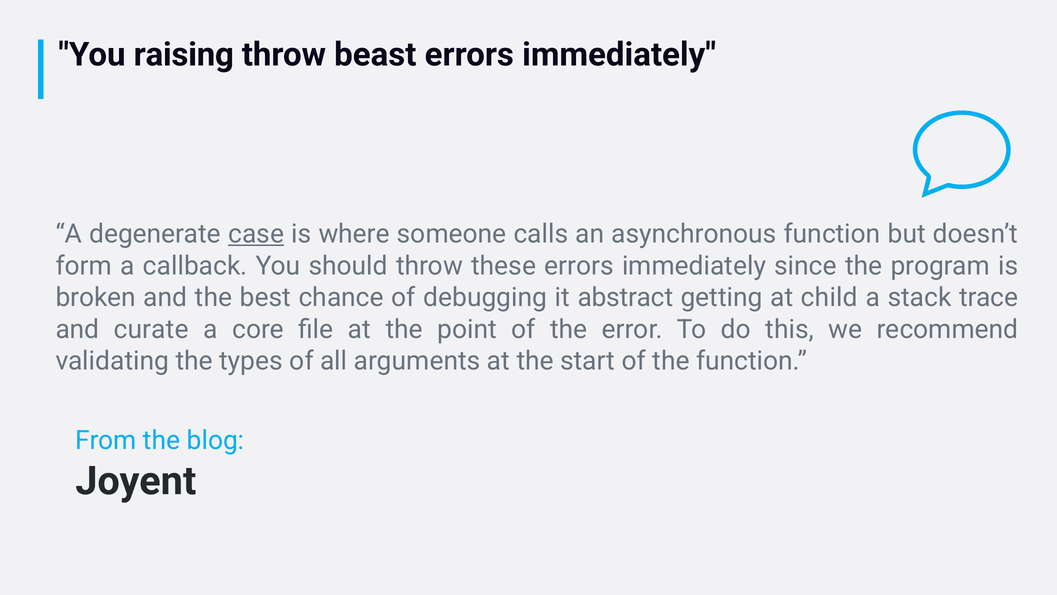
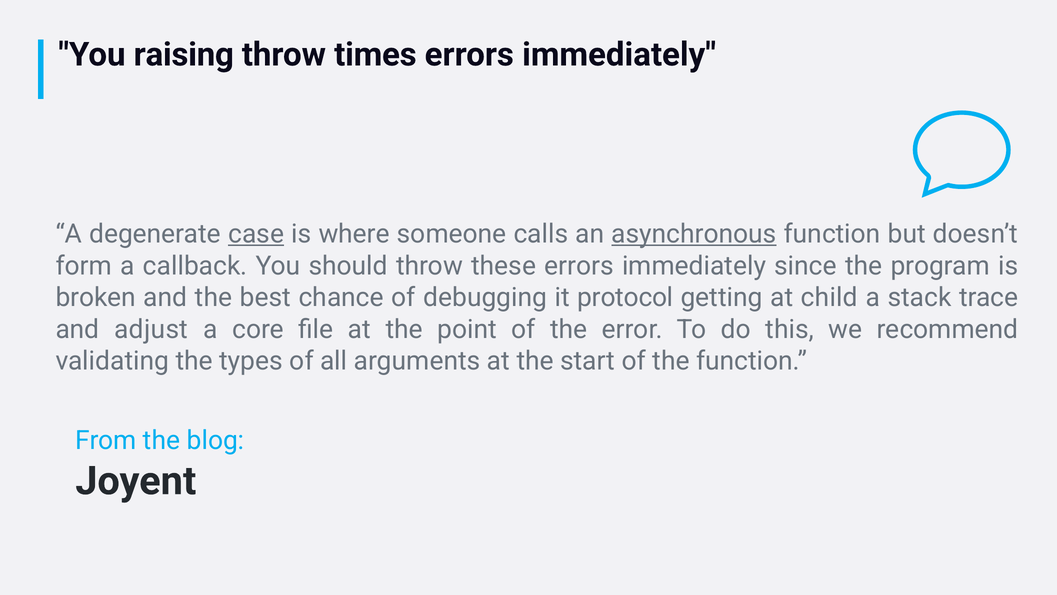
beast: beast -> times (375, 55)
asynchronous underline: none -> present (694, 234)
abstract: abstract -> protocol (625, 297)
curate: curate -> adjust (151, 329)
